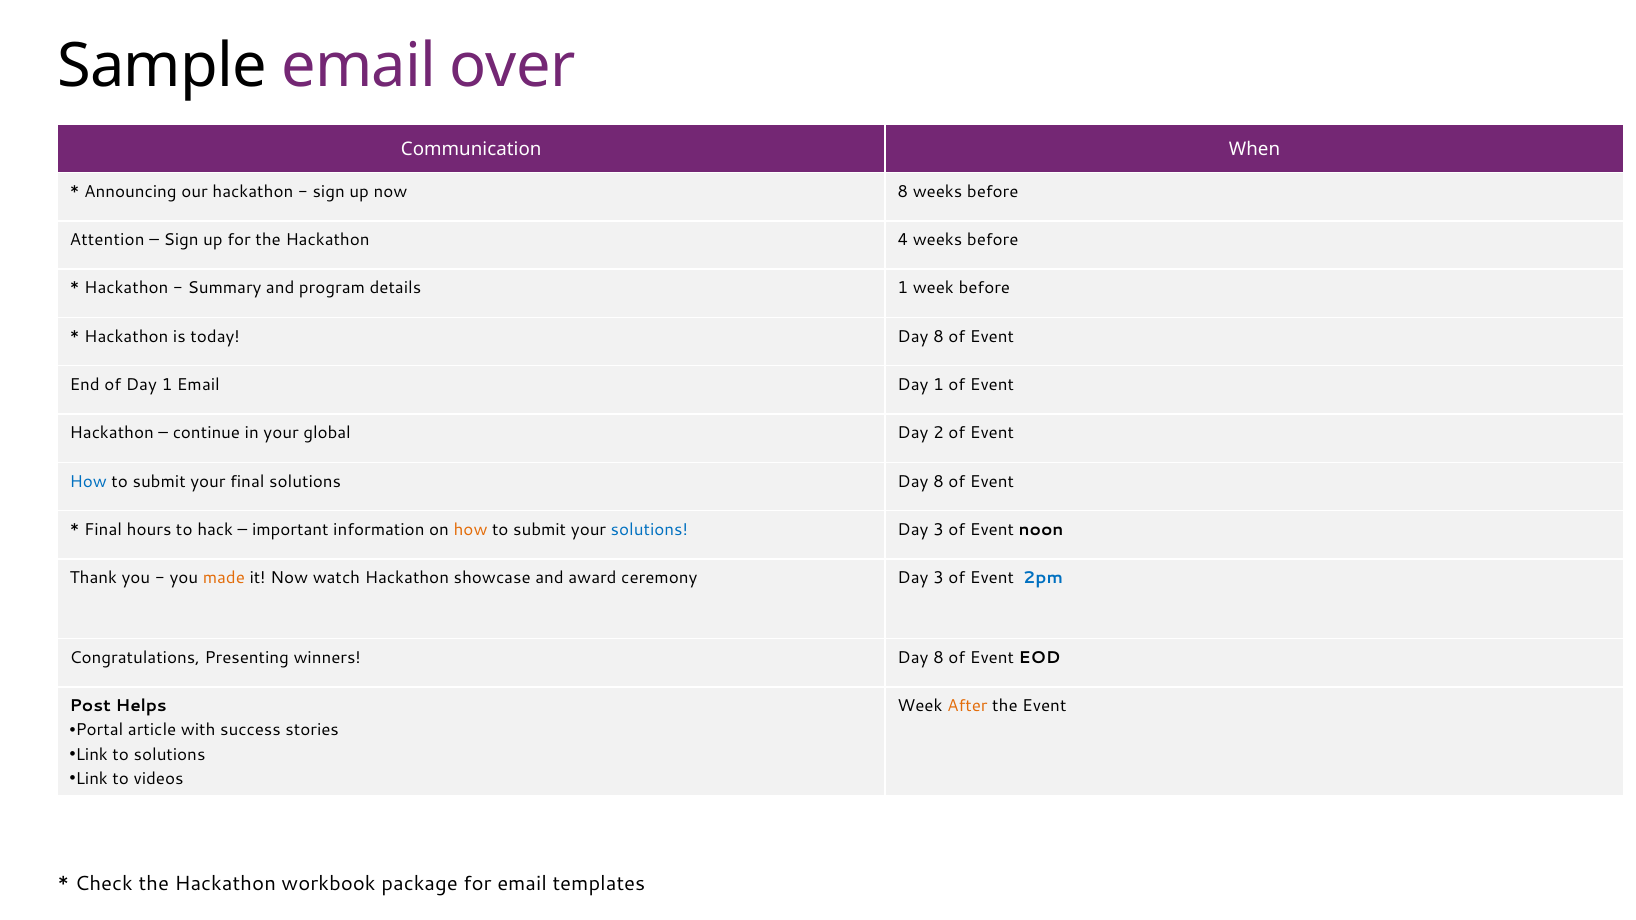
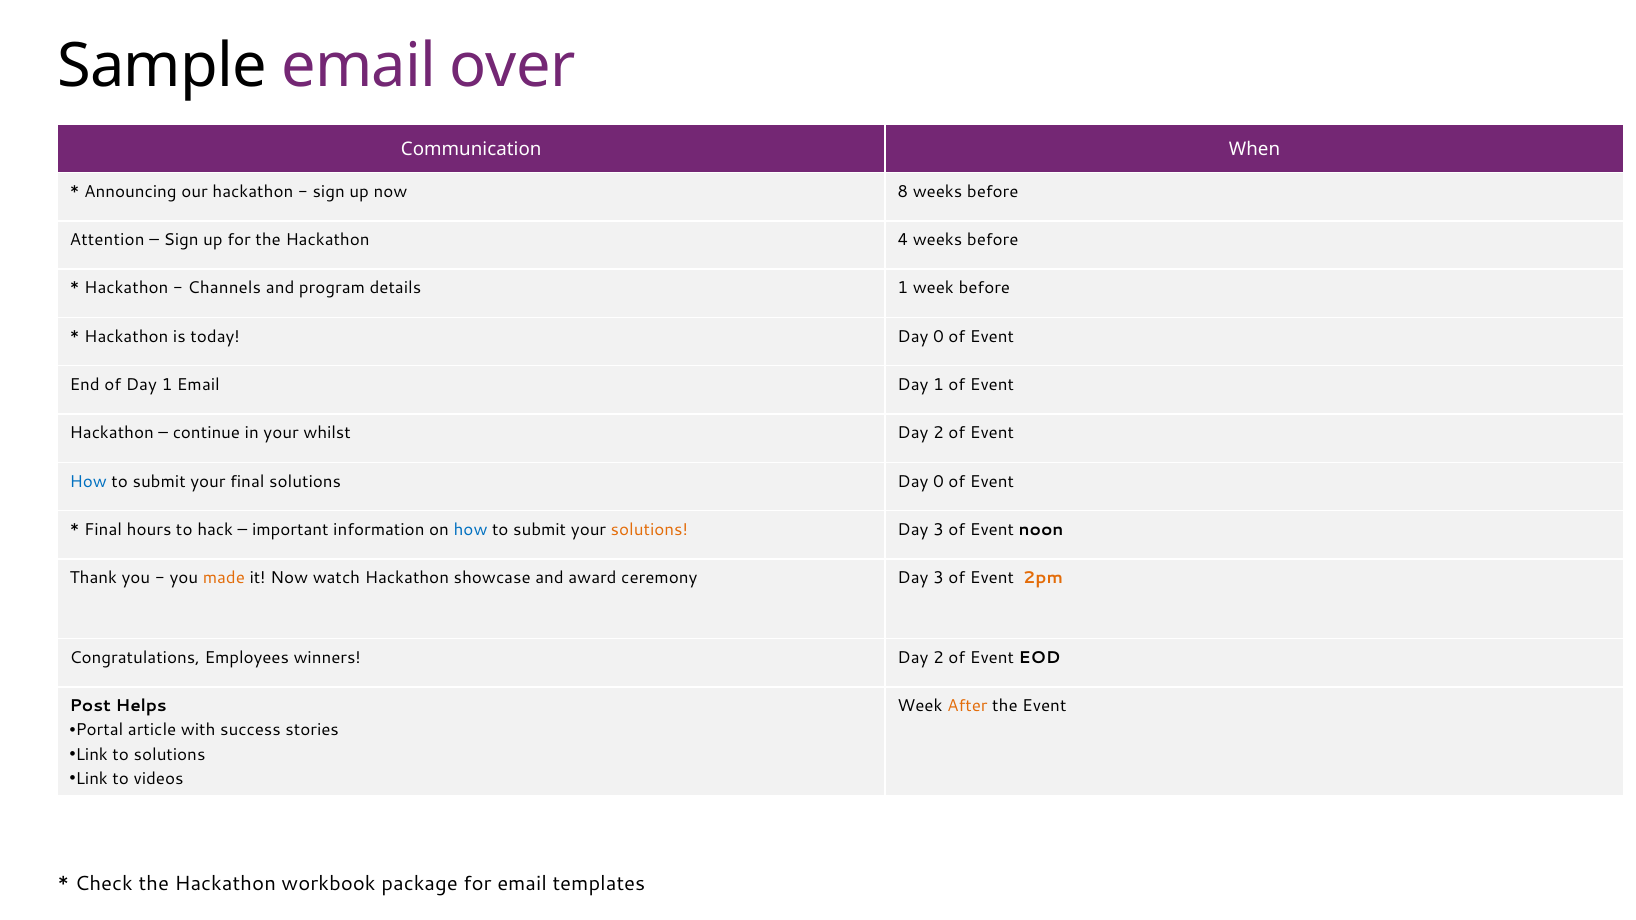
Summary: Summary -> Channels (224, 288)
today Day 8: 8 -> 0 (939, 337)
global: global -> whilst (327, 433)
solutions Day 8: 8 -> 0 (939, 482)
how colour: orange -> blue (471, 530)
solutions colour: blue -> orange (649, 530)
2pm colour: blue -> orange (1043, 578)
Presenting: Presenting -> Employees (247, 658)
winners Day 8: 8 -> 2 (939, 658)
